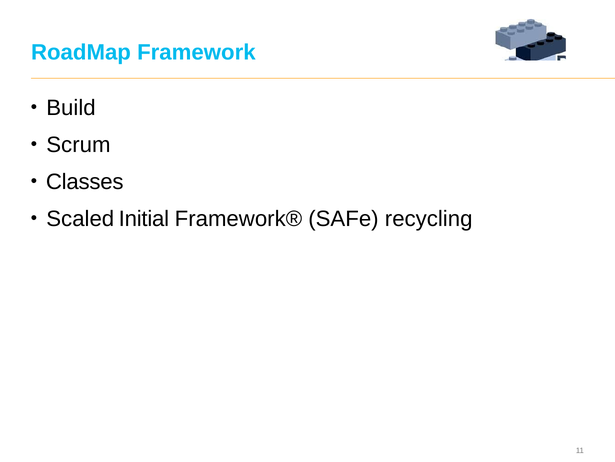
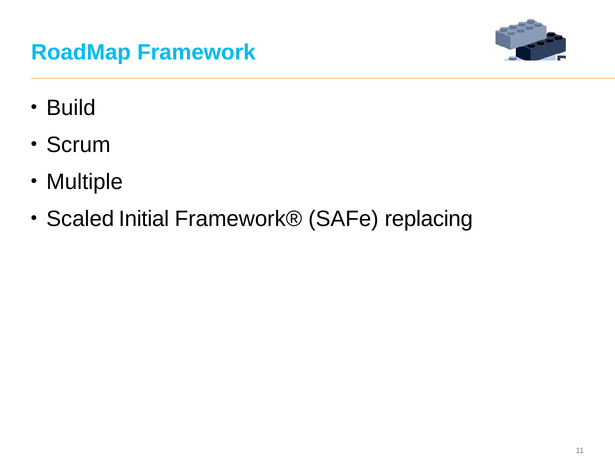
Classes: Classes -> Multiple (85, 182)
recycling: recycling -> replacing (429, 219)
